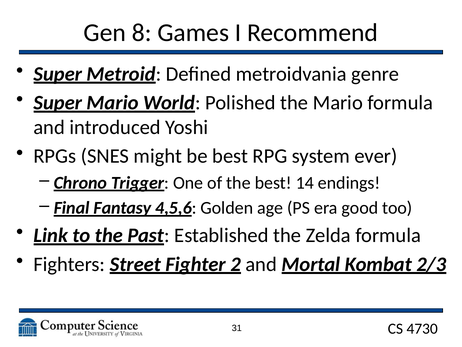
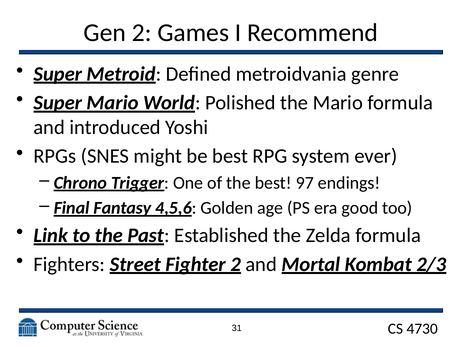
Gen 8: 8 -> 2 (142, 33)
14: 14 -> 97 (305, 183)
